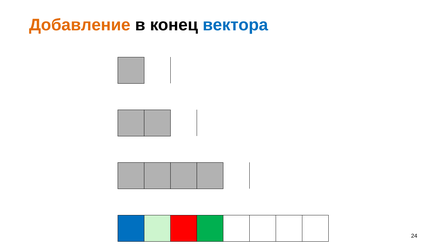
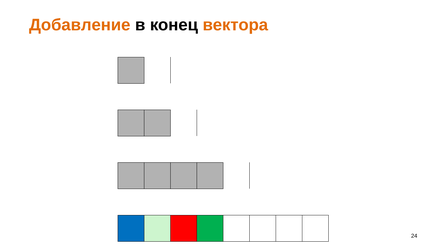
вектора colour: blue -> orange (235, 25)
